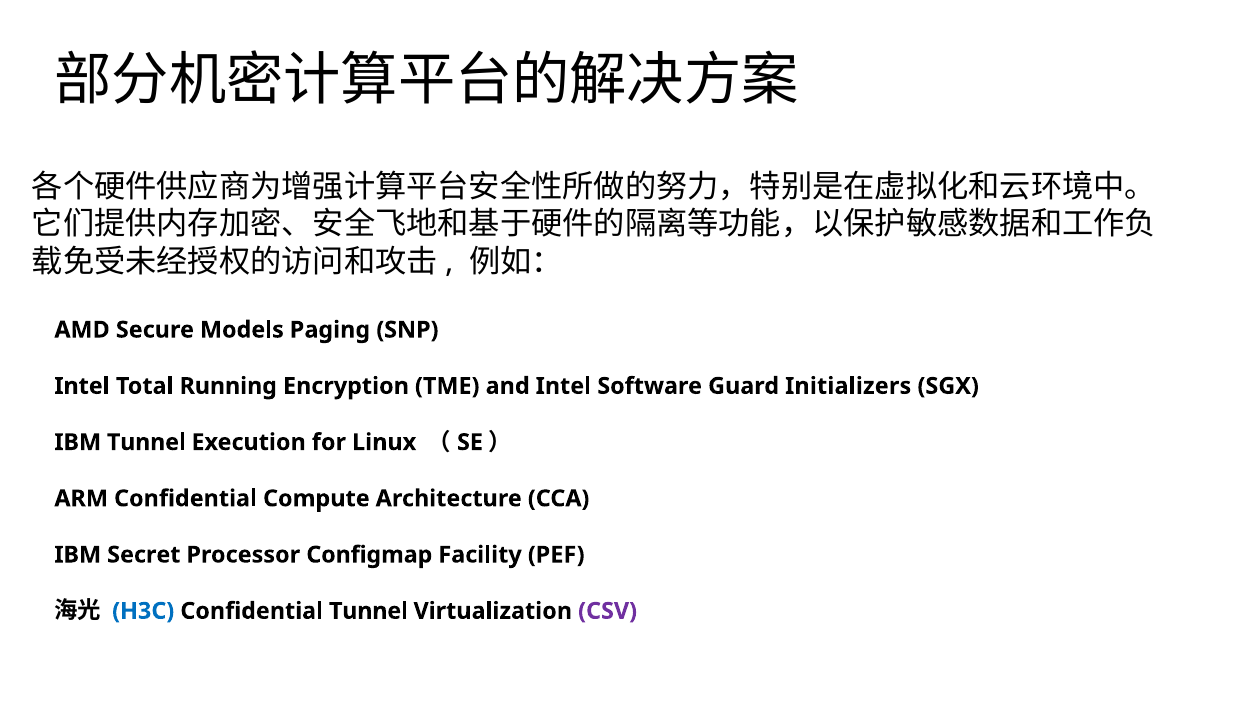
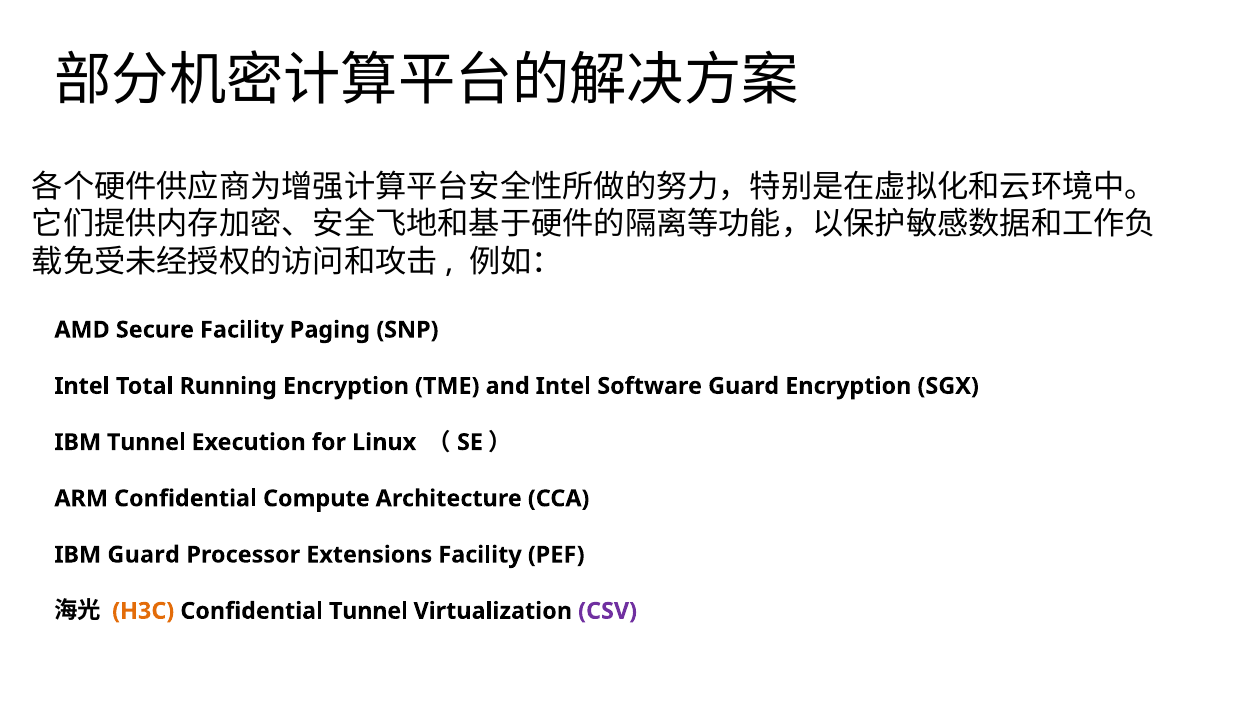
Secure Models: Models -> Facility (242, 330)
Guard Initializers: Initializers -> Encryption (848, 386)
IBM Secret: Secret -> Guard (144, 554)
Configmap: Configmap -> Extensions (369, 554)
H3C colour: blue -> orange (143, 611)
